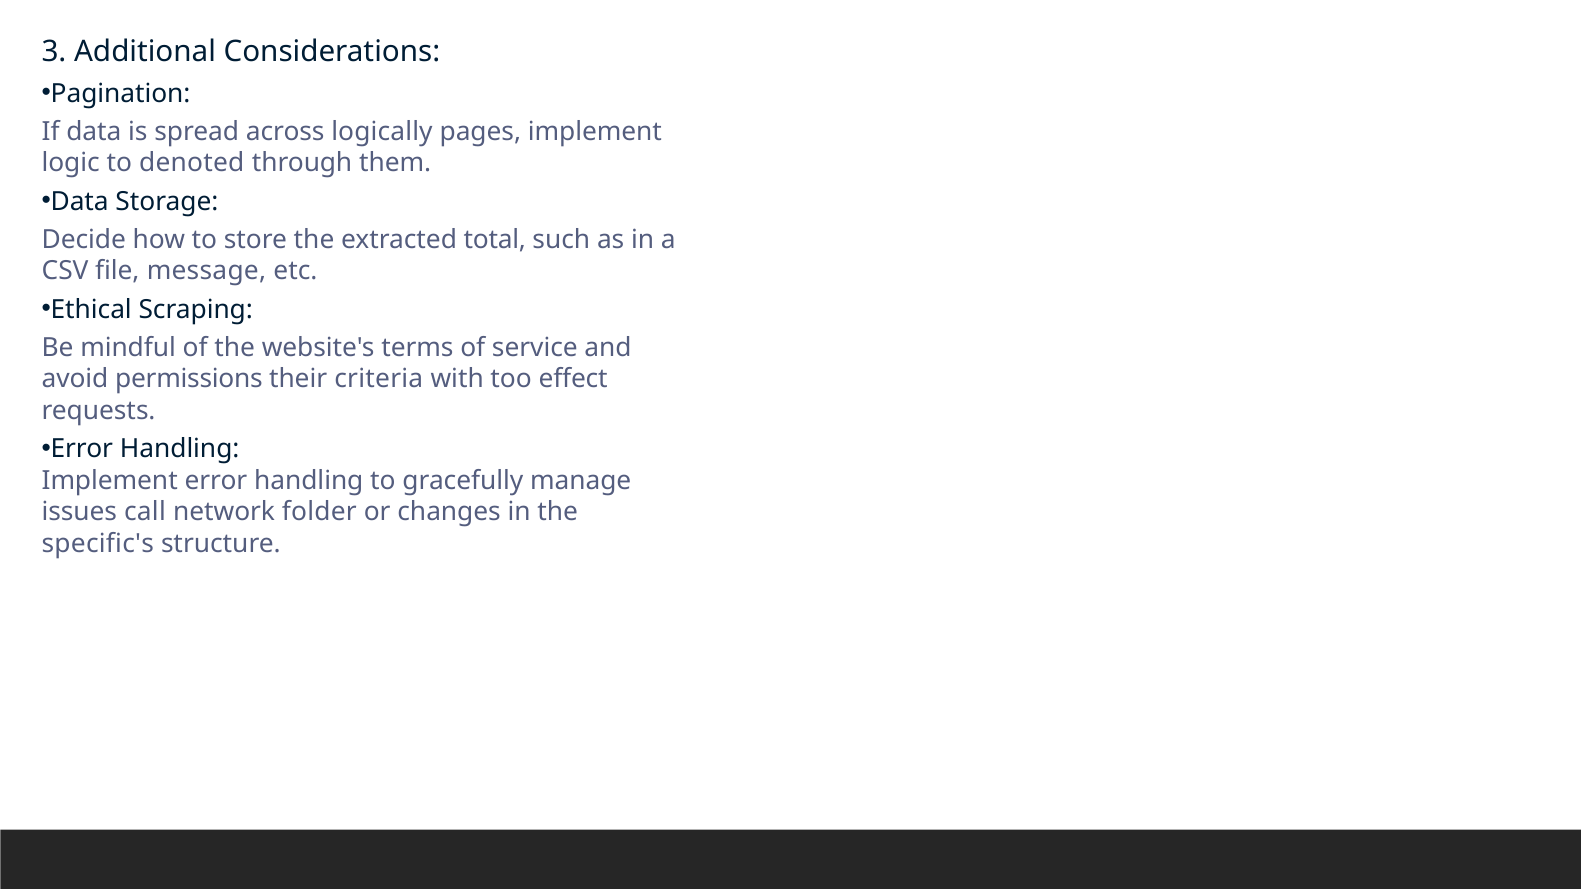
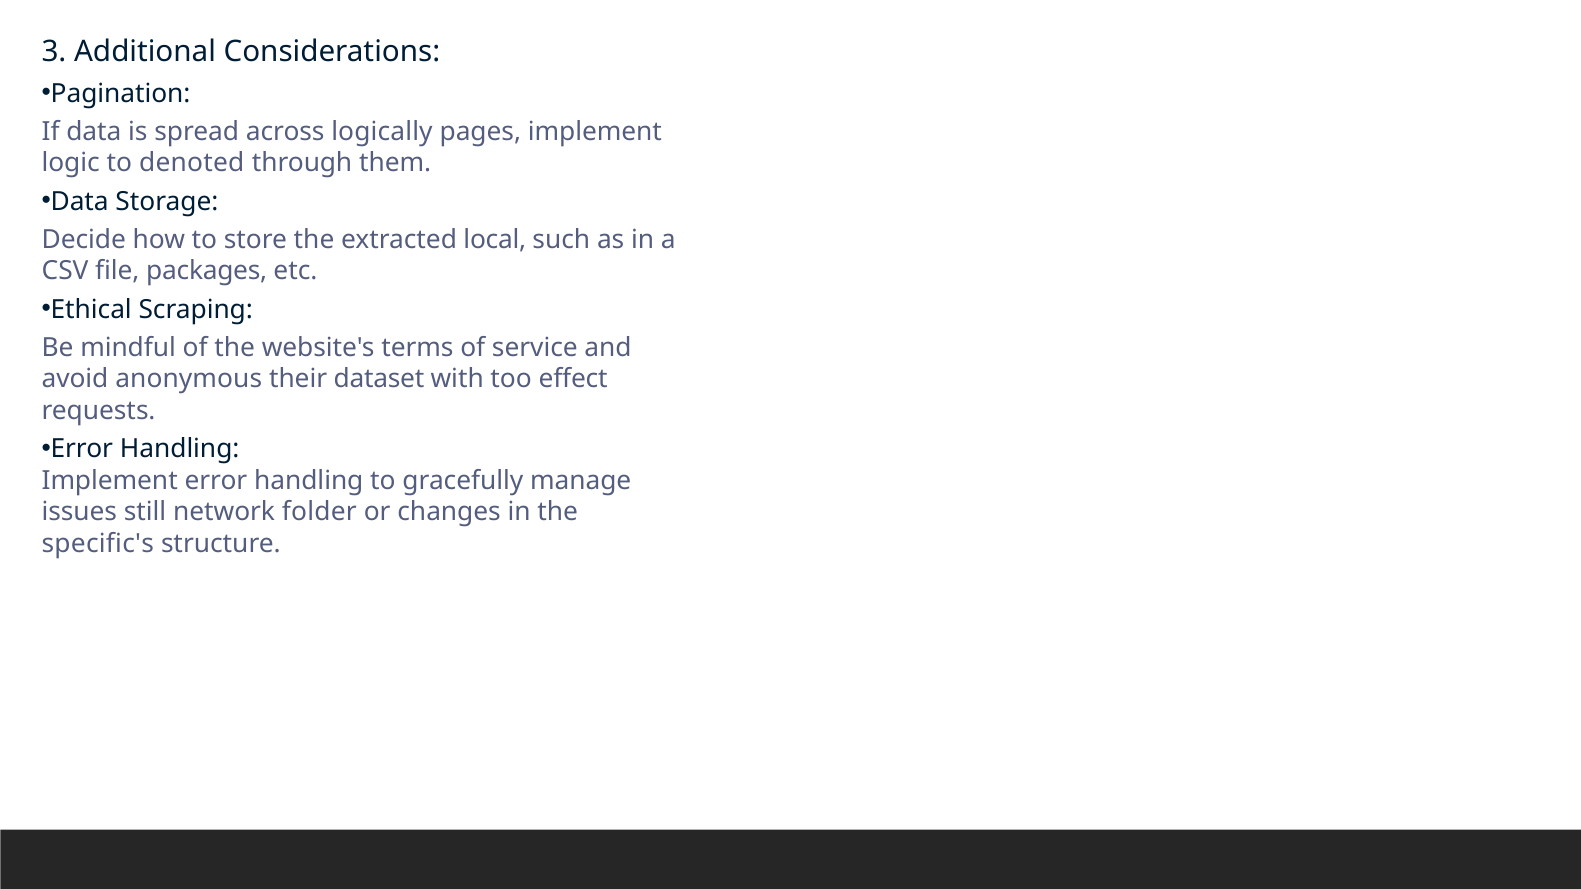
total: total -> local (495, 240)
message: message -> packages (207, 271)
permissions: permissions -> anonymous (189, 379)
criteria: criteria -> dataset (379, 379)
call: call -> still (145, 512)
